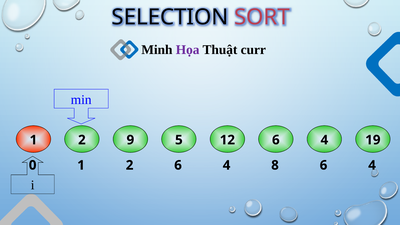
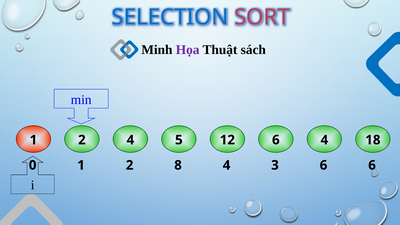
SELECTION colour: black -> blue (170, 17)
curr: curr -> sách (253, 50)
2 9: 9 -> 4 (130, 140)
19: 19 -> 18 (373, 140)
2 6: 6 -> 8 (178, 165)
8: 8 -> 3 (275, 165)
4: 4 -> 6 (372, 165)
